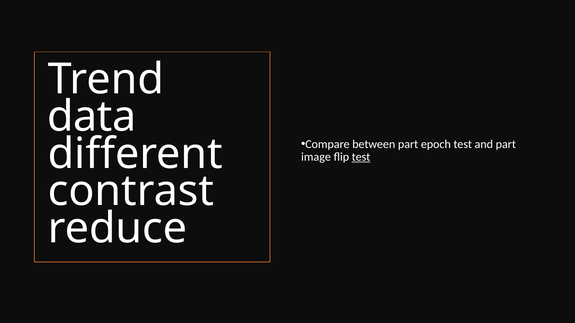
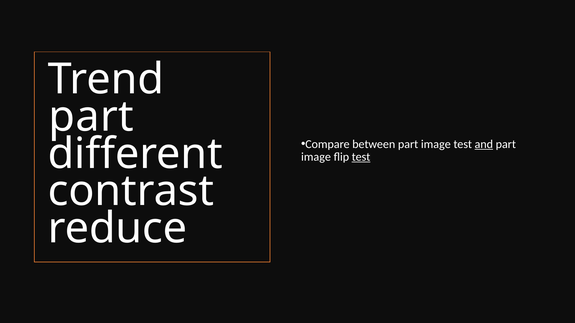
data: data -> part (91, 117)
between part epoch: epoch -> image (436, 144)
and underline: none -> present (484, 144)
